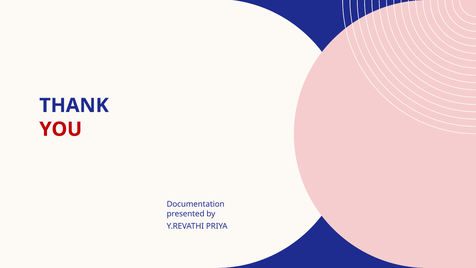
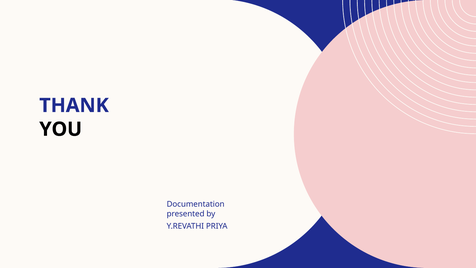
YOU colour: red -> black (61, 129)
